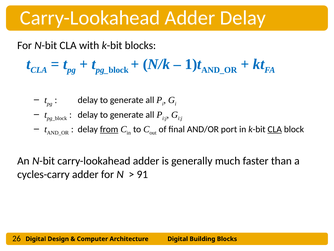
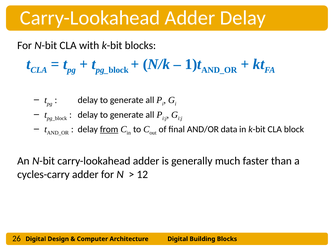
port: port -> data (229, 129)
CLA underline: present -> none (275, 129)
91: 91 -> 12 (142, 174)
